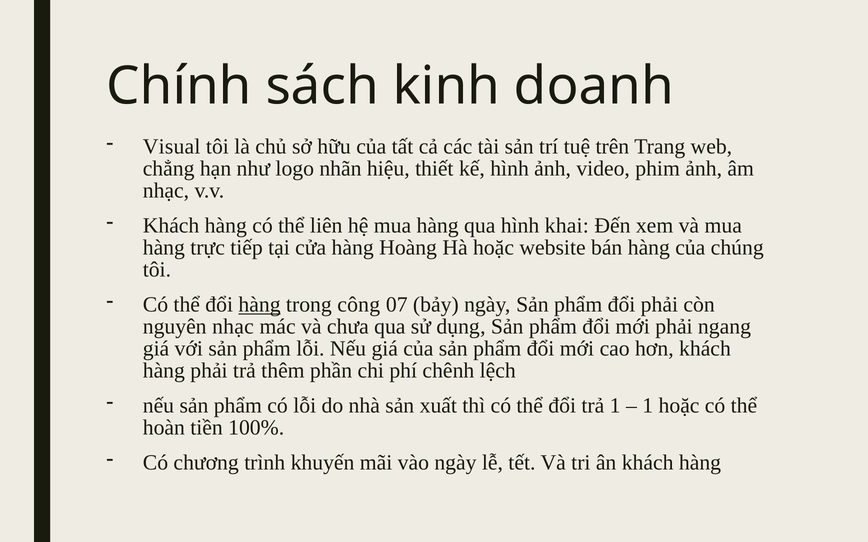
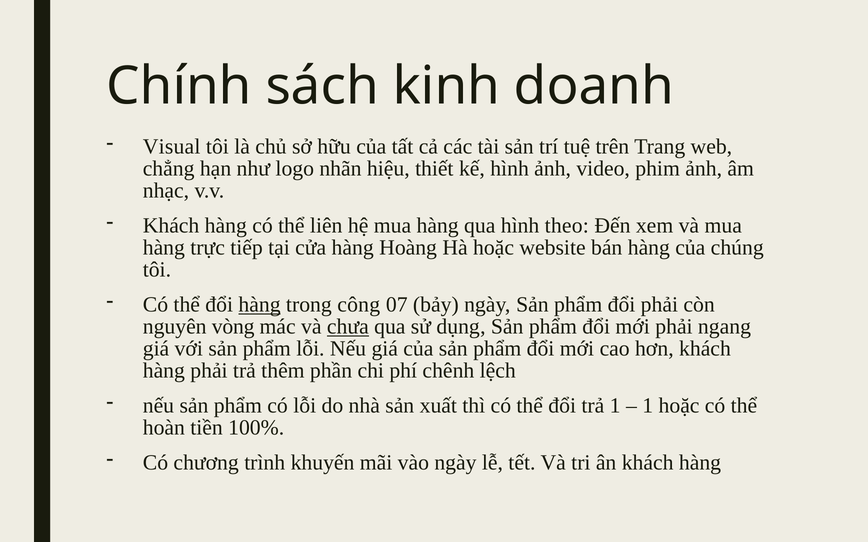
khai: khai -> theo (567, 226)
nguyên nhạc: nhạc -> vòng (233, 327)
chưa underline: none -> present (348, 327)
